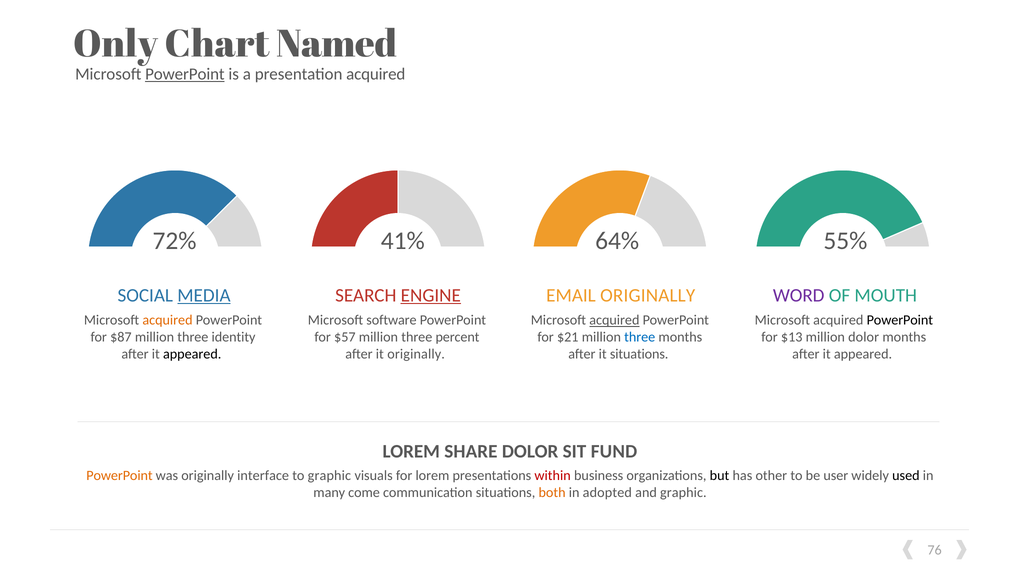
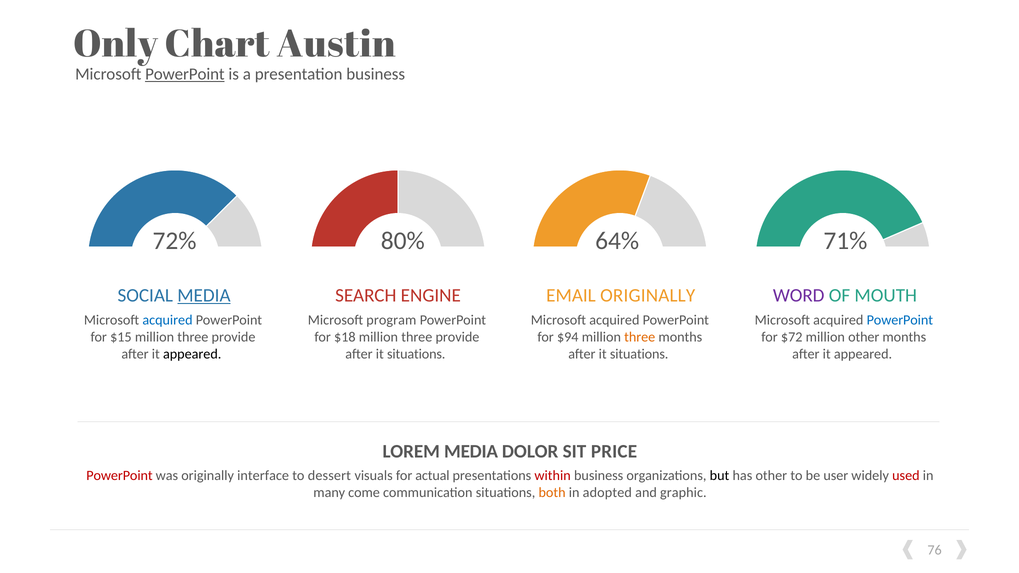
Named: Named -> Austin (336, 44)
presentation acquired: acquired -> business (376, 74)
41%: 41% -> 80% (403, 241)
55%: 55% -> 71% (845, 241)
ENGINE underline: present -> none (431, 296)
acquired colour: orange -> blue (167, 320)
software: software -> program (391, 320)
acquired underline: present -> none (614, 320)
PowerPoint colour: black -> blue (900, 320)
$87: $87 -> $15 (121, 337)
identity: identity -> provide (234, 337)
$57: $57 -> $18 (345, 337)
percent: percent -> provide (457, 337)
$21: $21 -> $94 (568, 337)
three colour: blue -> orange (640, 337)
$13: $13 -> $72 (792, 337)
million dolor: dolor -> other (864, 337)
originally: originally -> situations (416, 354)
LOREM SHARE: SHARE -> MEDIA (471, 452)
FUND: FUND -> PRICE (614, 452)
PowerPoint colour: orange -> red (119, 476)
to graphic: graphic -> dessert (329, 476)
for lorem: lorem -> actual (432, 476)
used colour: black -> red (906, 476)
